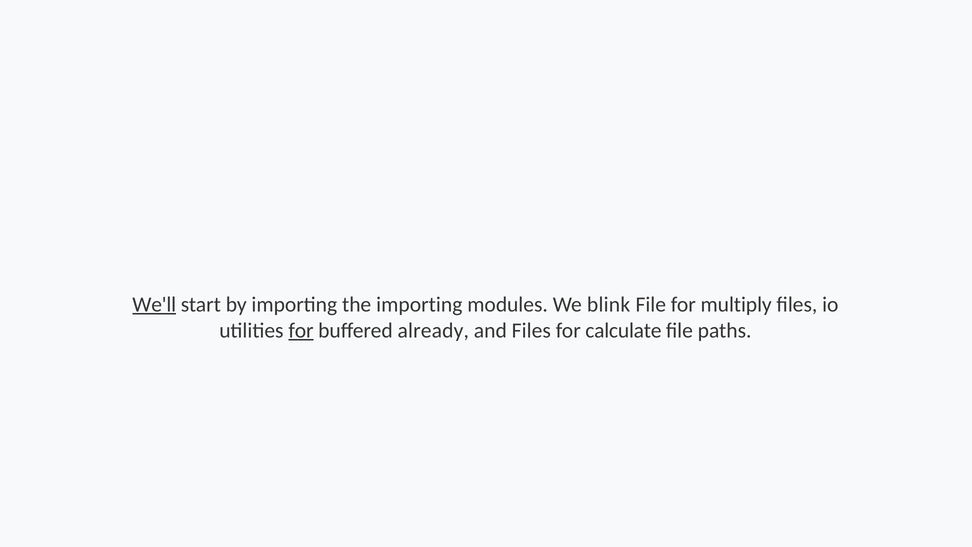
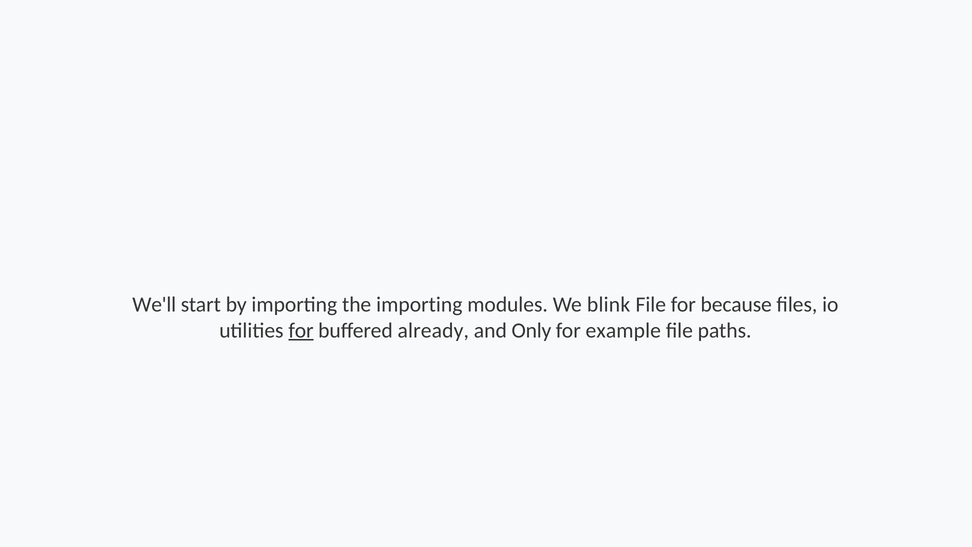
We'll underline: present -> none (154, 304)
multiply: multiply -> because (736, 304)
and Files: Files -> Only (531, 330)
calculate: calculate -> example (623, 330)
